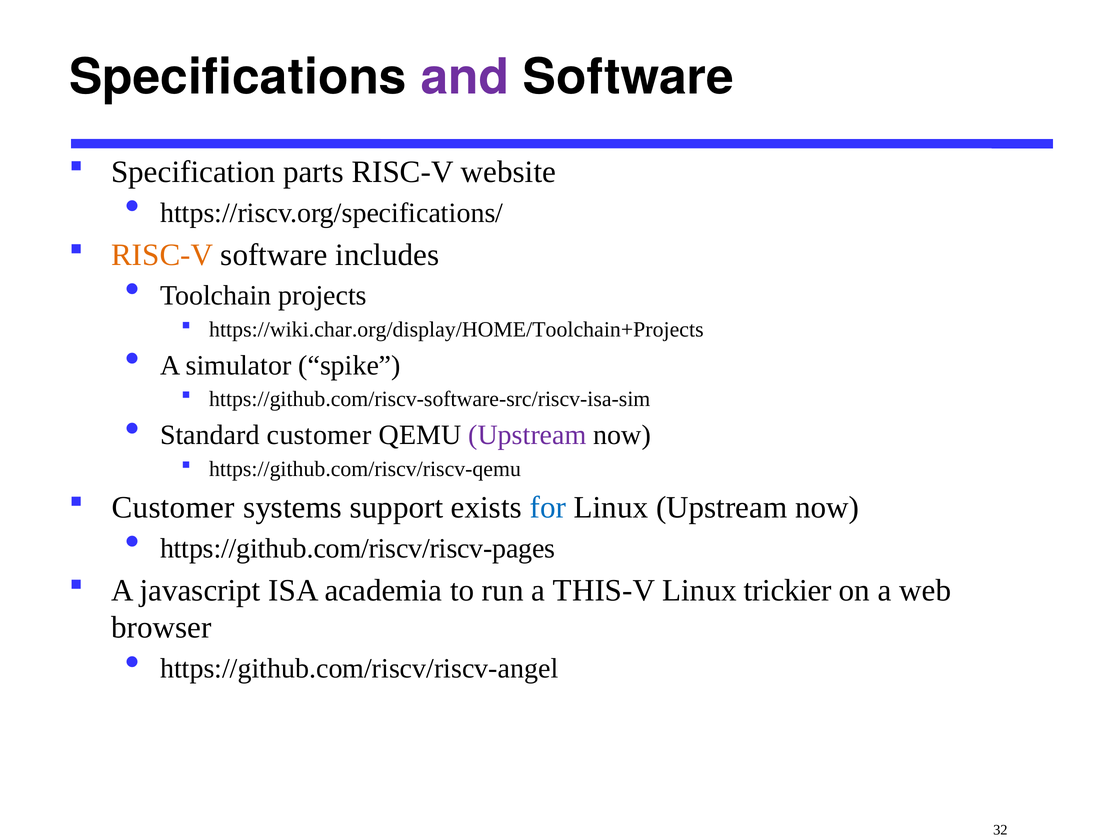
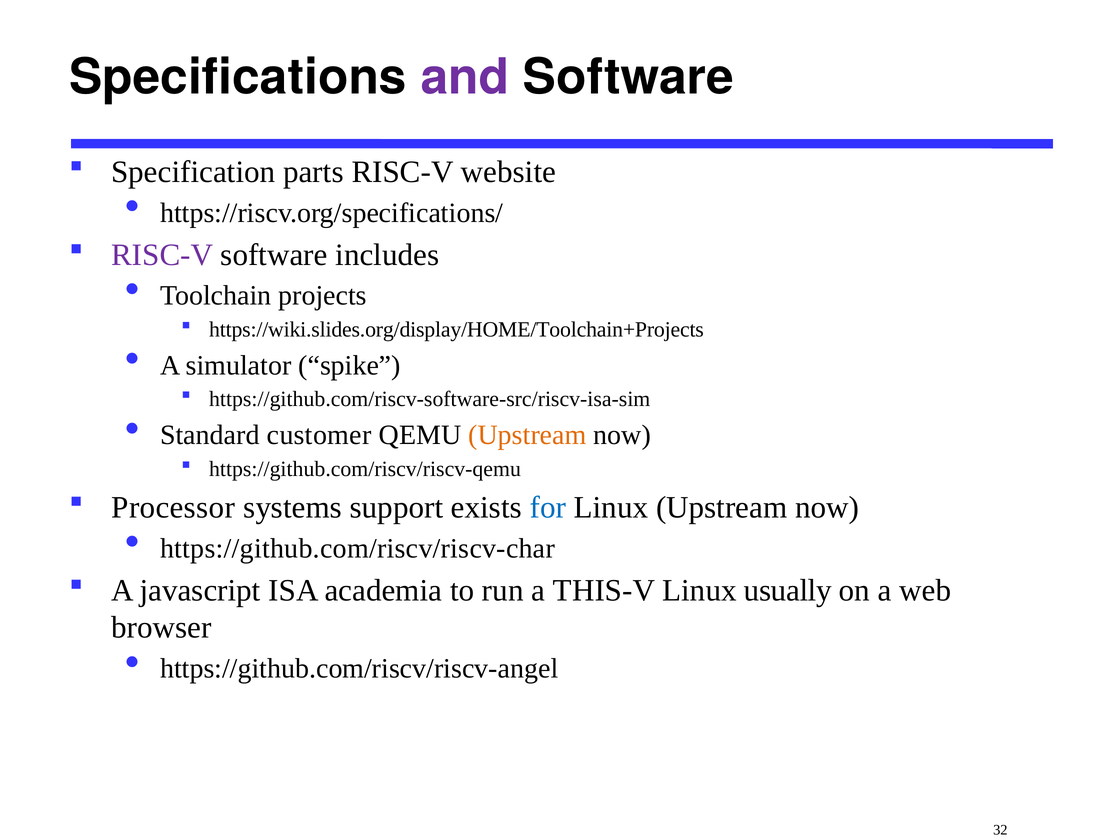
RISC-V colour: orange -> purple (162, 255)
https://wiki.char.org/display/HOME/Toolchain+Projects: https://wiki.char.org/display/HOME/Toolchain+Projects -> https://wiki.slides.org/display/HOME/Toolchain+Projects (456, 329)
Upstream colour: purple -> orange (527, 435)
Customer: Customer -> Processor (173, 508)
https://github.com/riscv/riscv-pages: https://github.com/riscv/riscv-pages -> https://github.com/riscv/riscv-char (358, 548)
trickier: trickier -> usually (788, 590)
